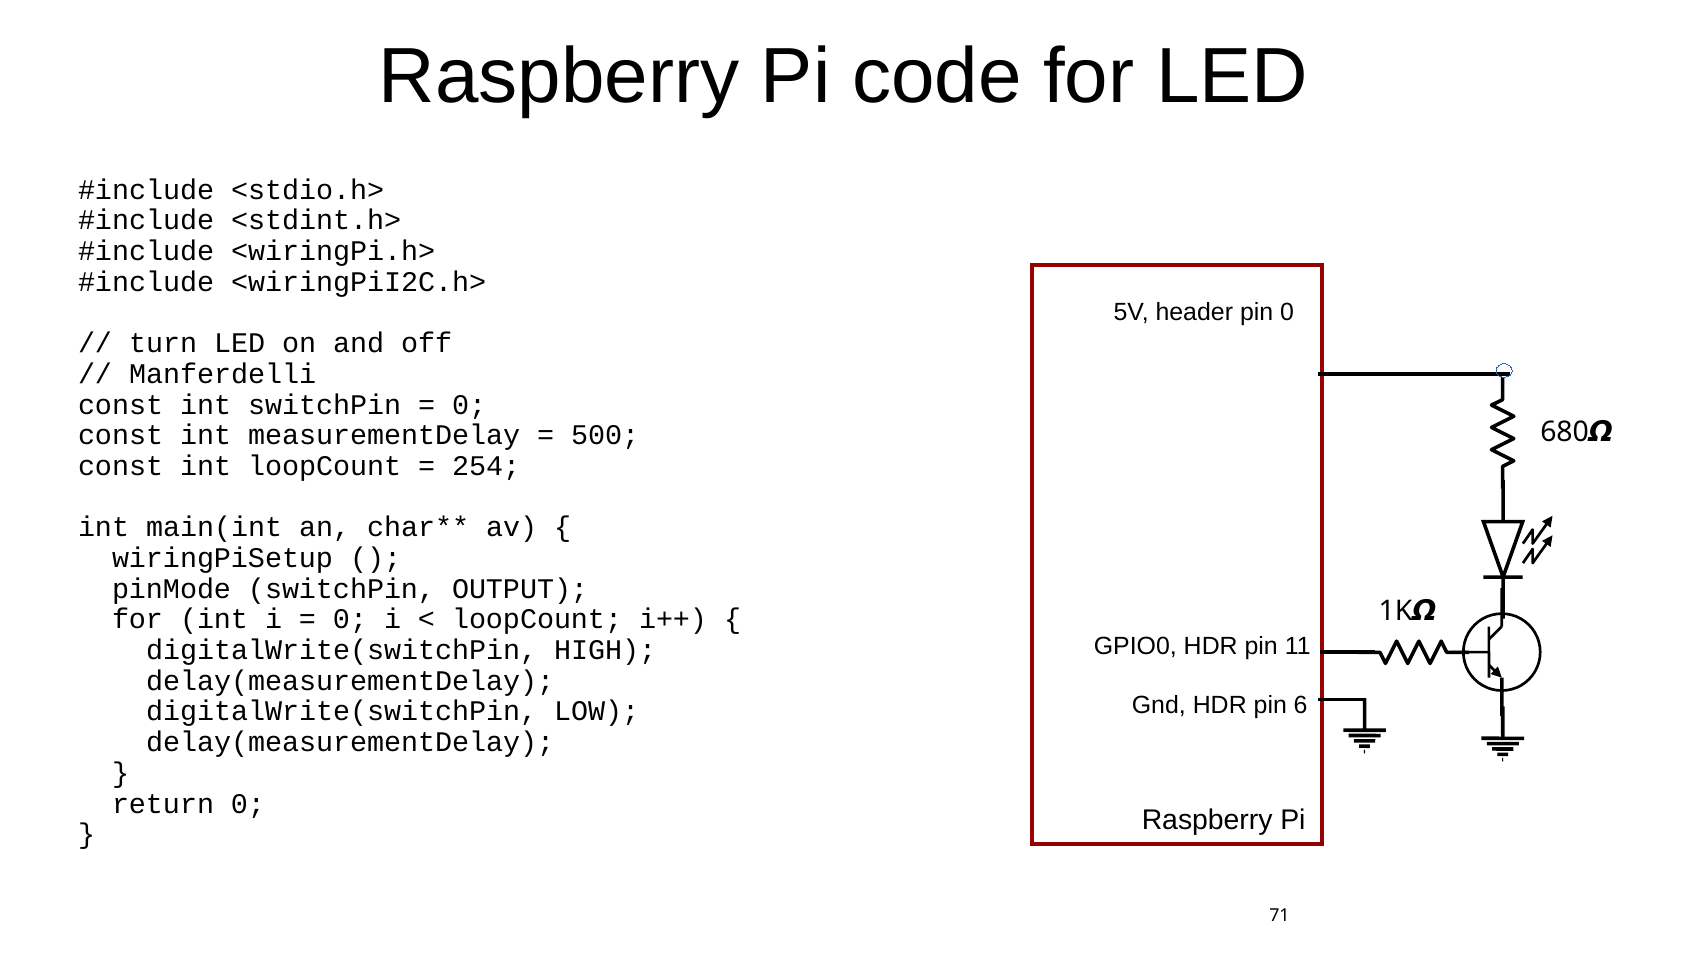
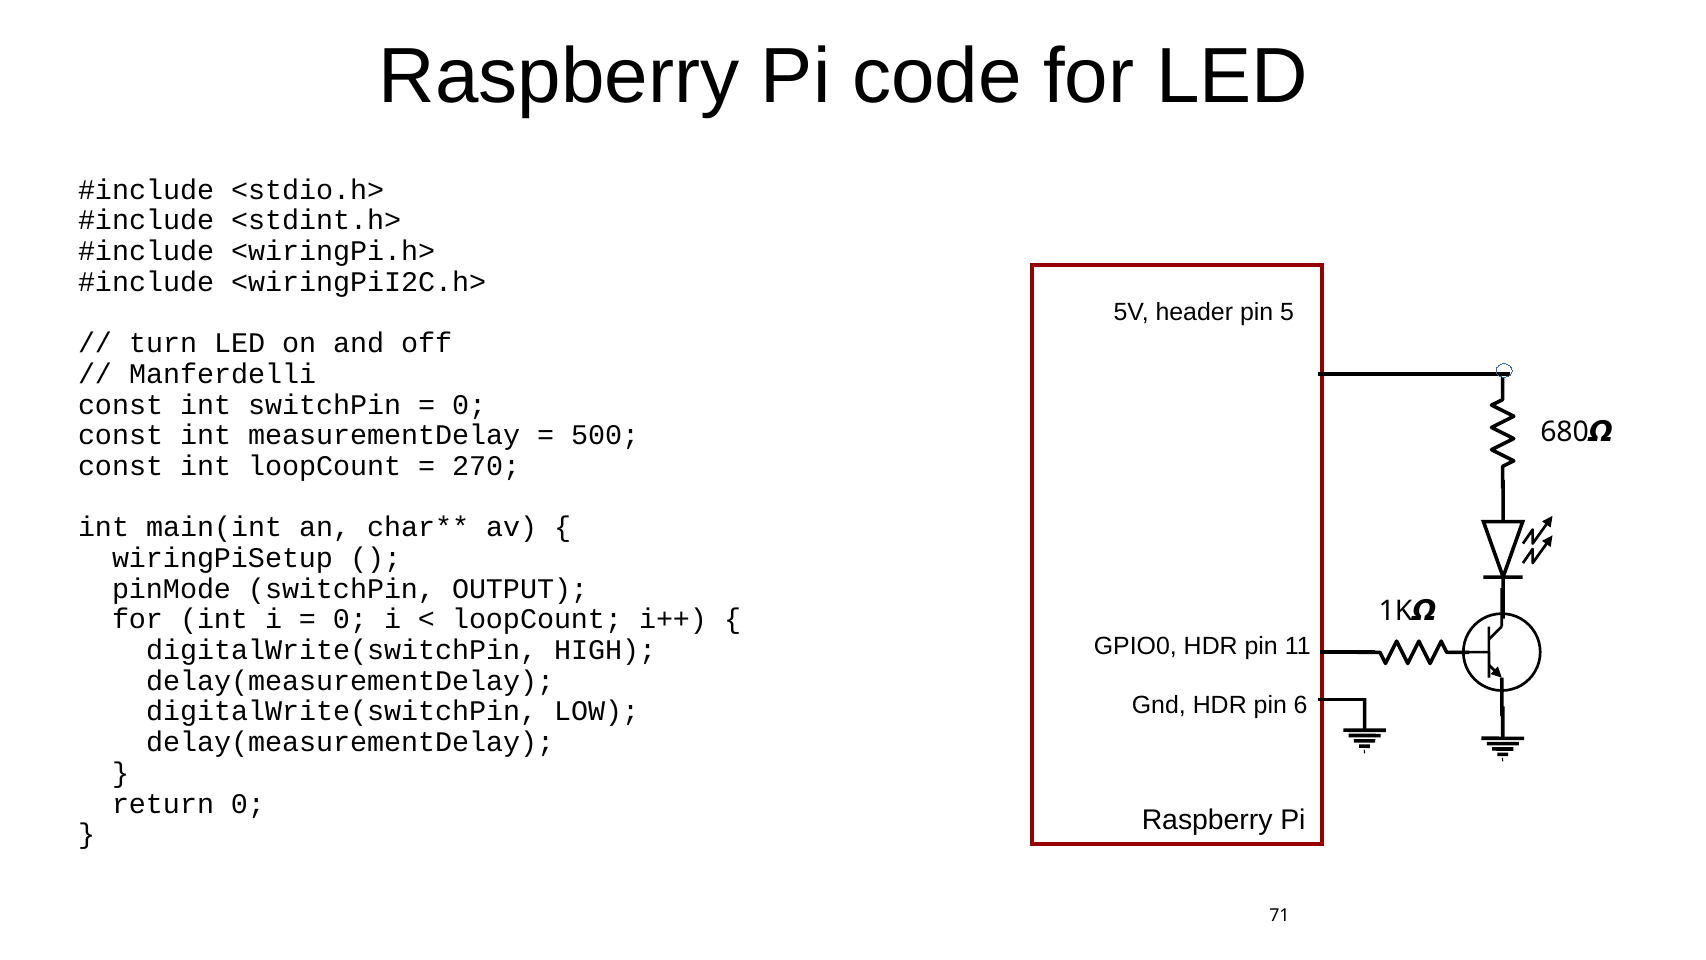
pin 0: 0 -> 5 (1287, 312)
254: 254 -> 270 (486, 466)
